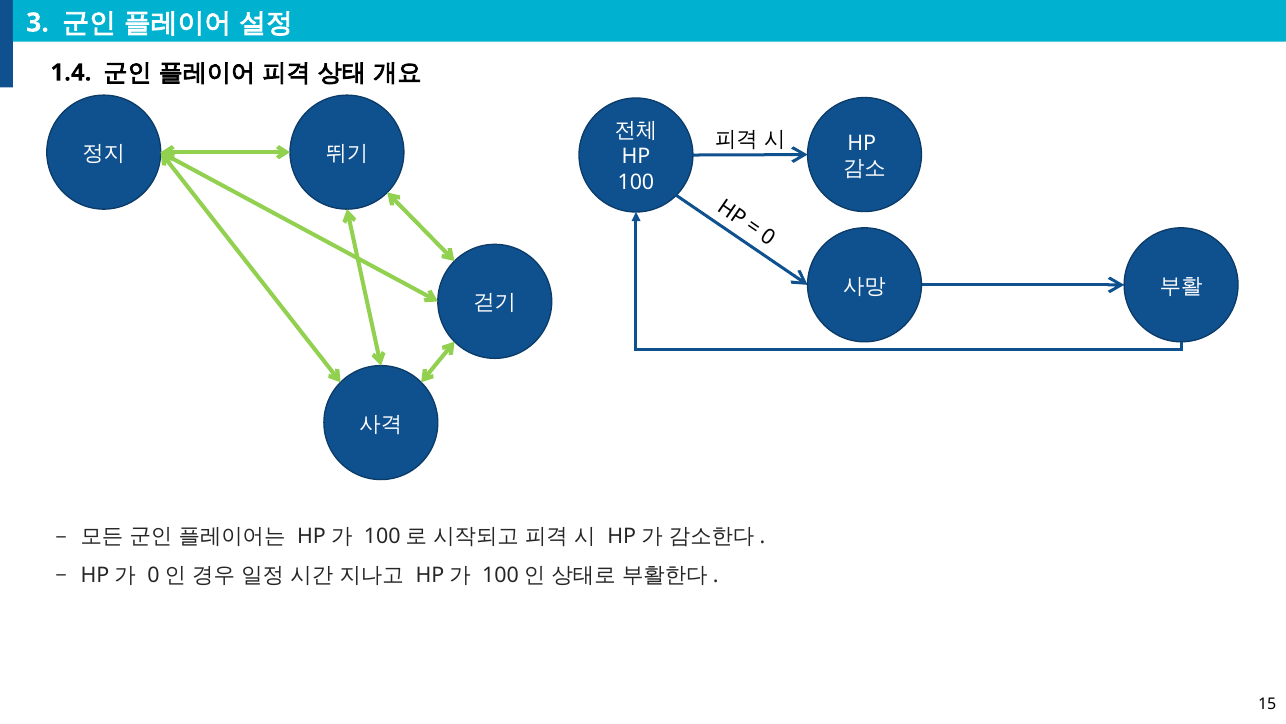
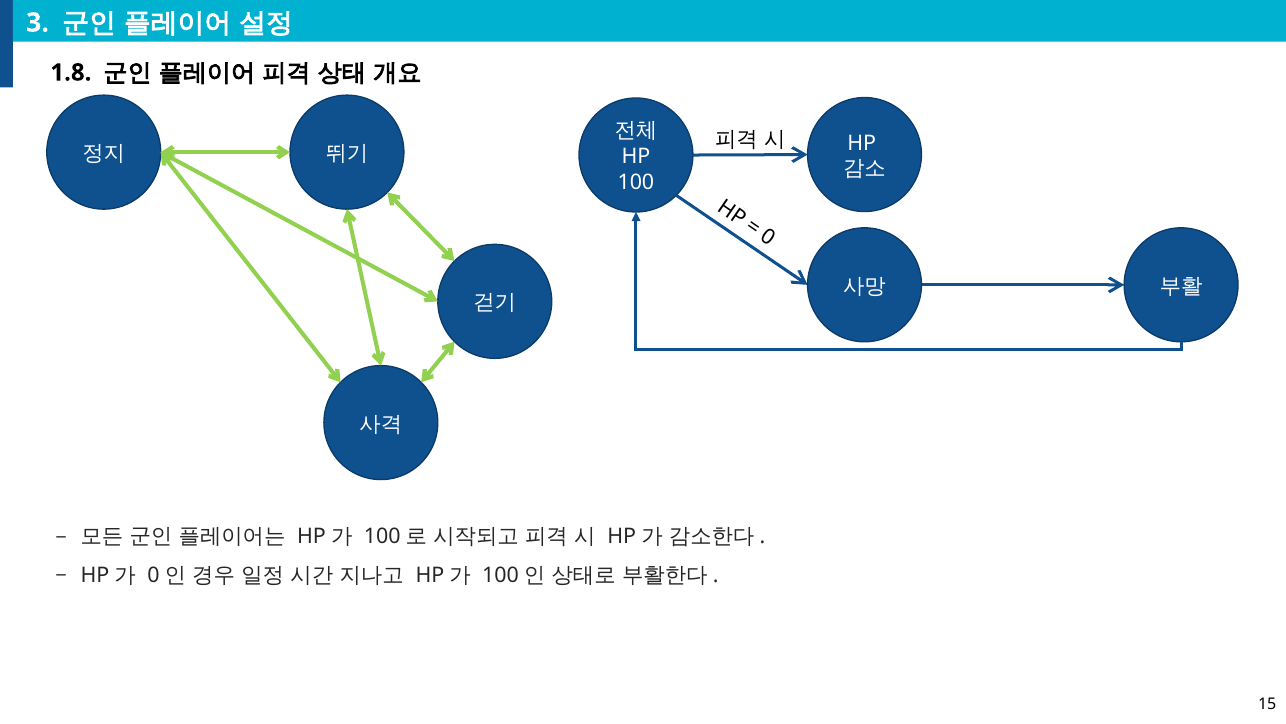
1.4: 1.4 -> 1.8 (71, 73)
